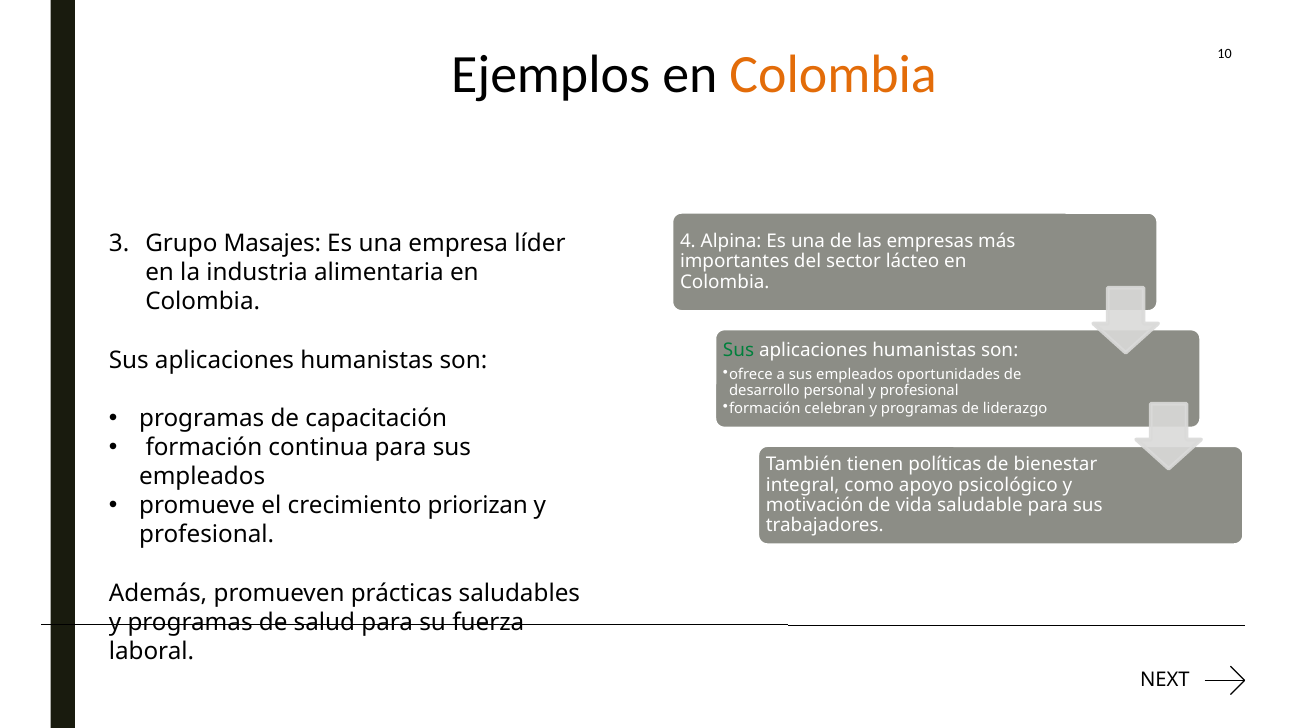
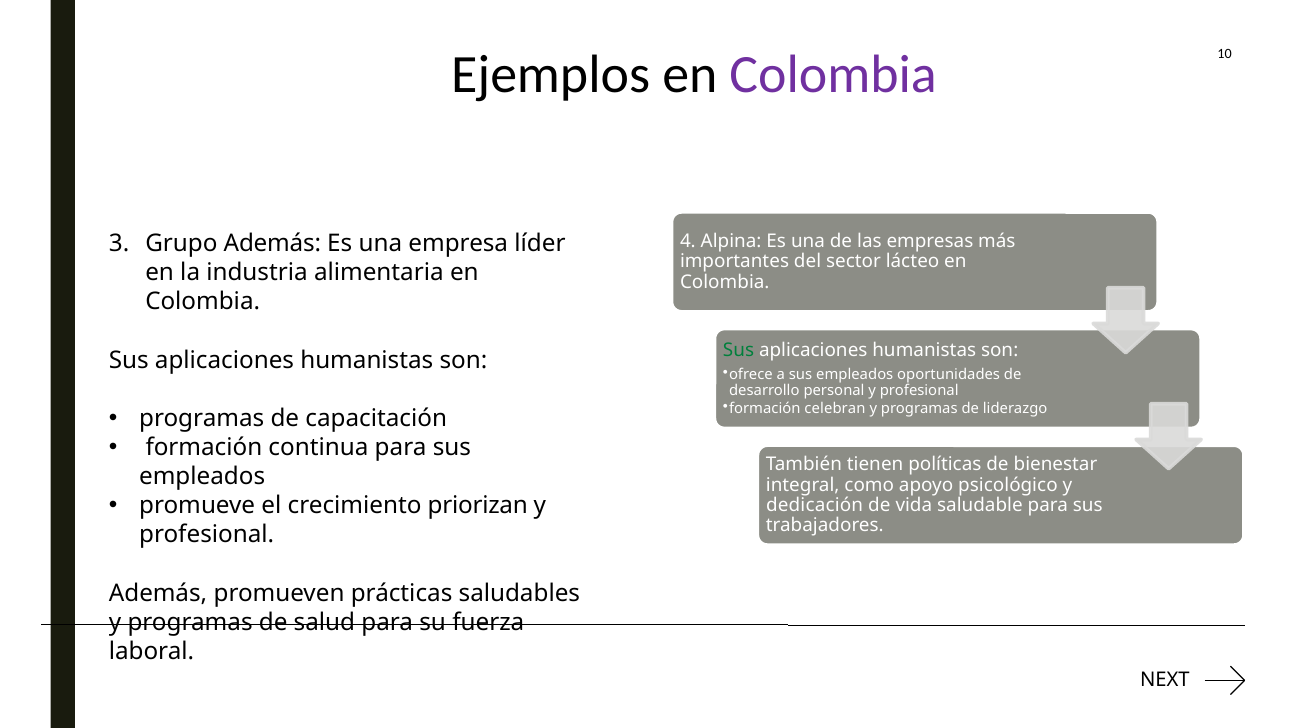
Colombia colour: orange -> purple (833, 75)
Grupo Masajes: Masajes -> Además (272, 244)
motivación: motivación -> dedicación (815, 505)
